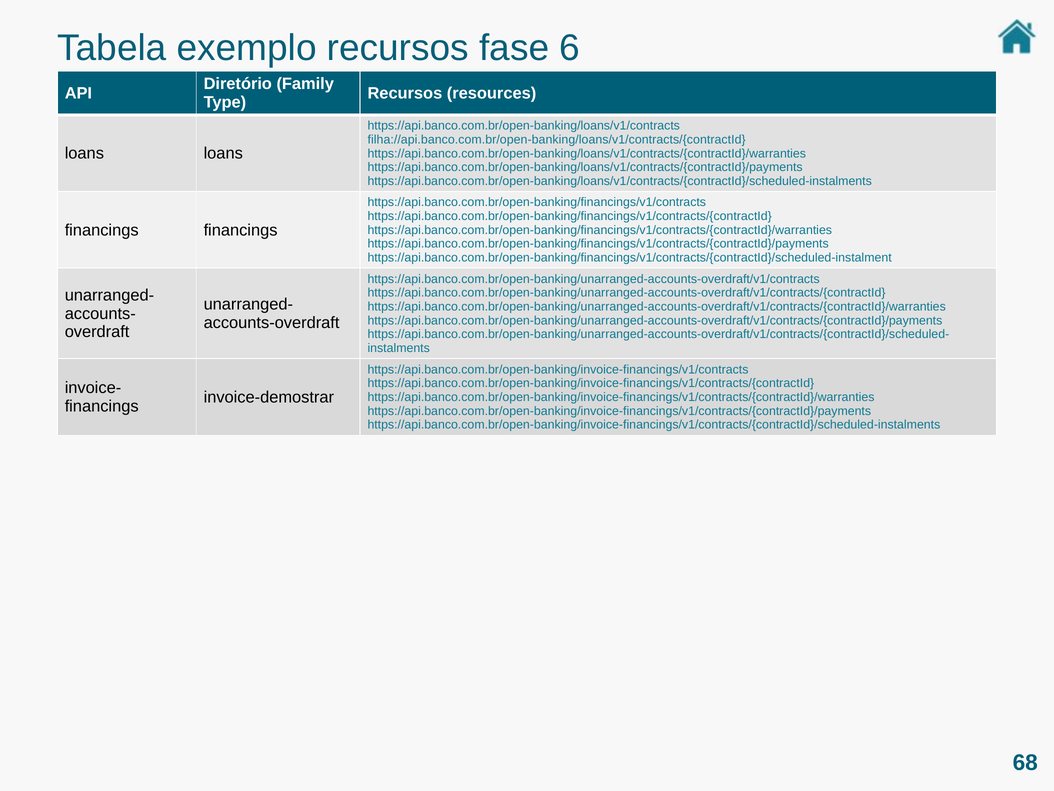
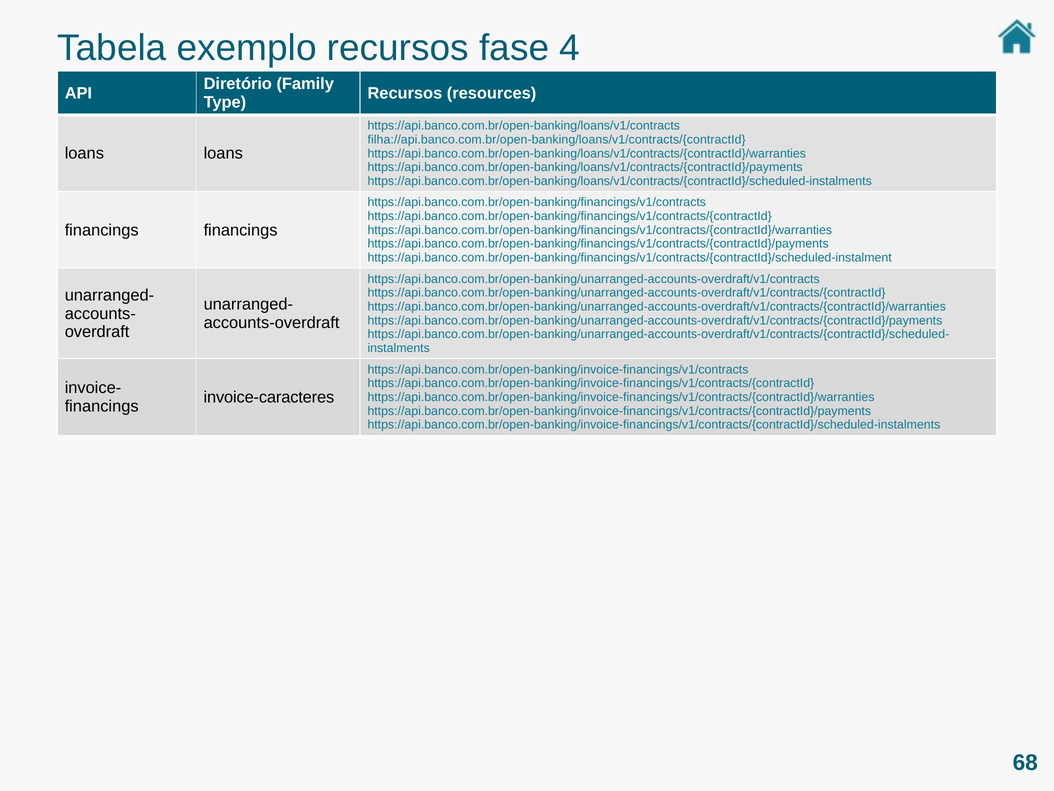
6: 6 -> 4 (570, 48)
invoice-demostrar: invoice-demostrar -> invoice-caracteres (269, 397)
